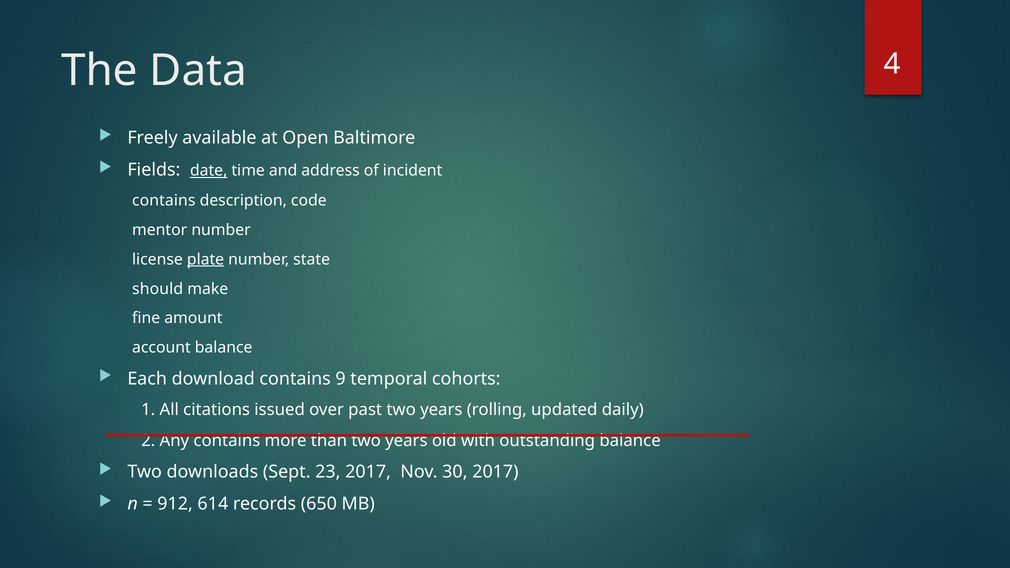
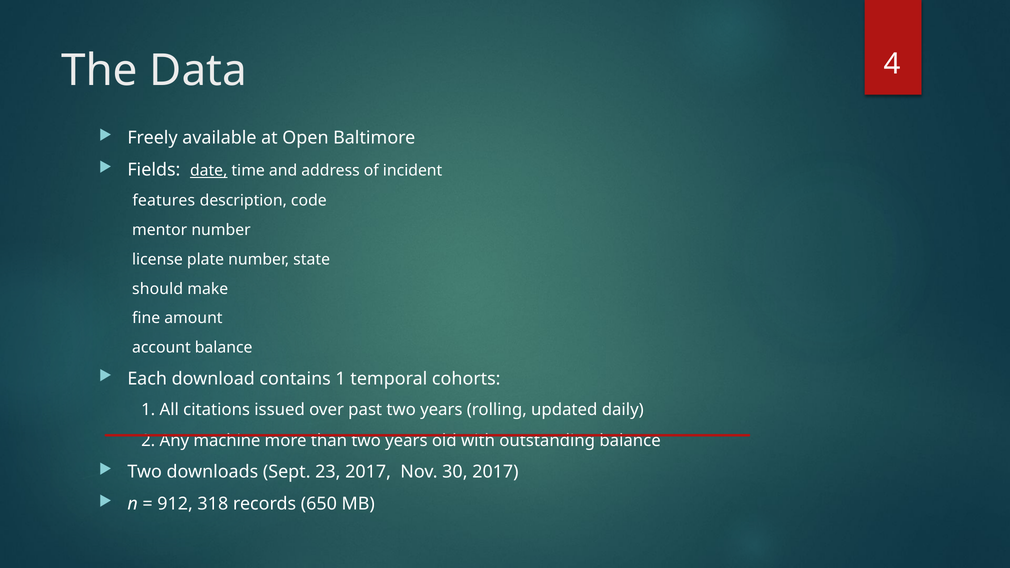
contains: contains -> features (164, 200)
plate underline: present -> none (206, 259)
contains 9: 9 -> 1 (341, 379)
Any contains: contains -> machine (227, 441)
614: 614 -> 318 (213, 504)
